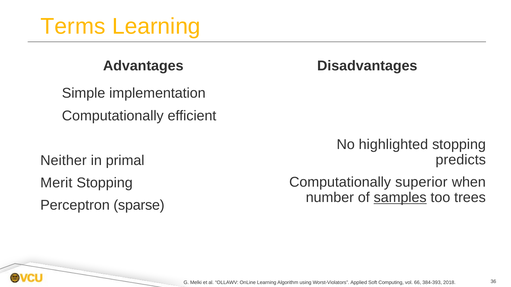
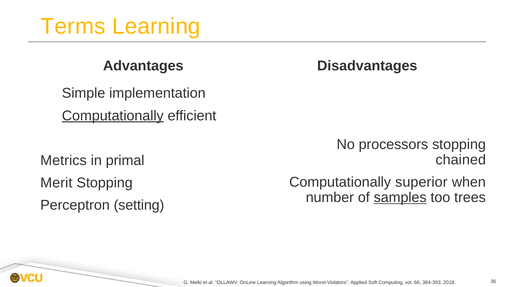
Computationally underline: none -> present (113, 116)
highlighted: highlighted -> processors (393, 145)
predicts: predicts -> chained (461, 160)
Neither: Neither -> Metrics (63, 161)
sparse: sparse -> setting (139, 206)
